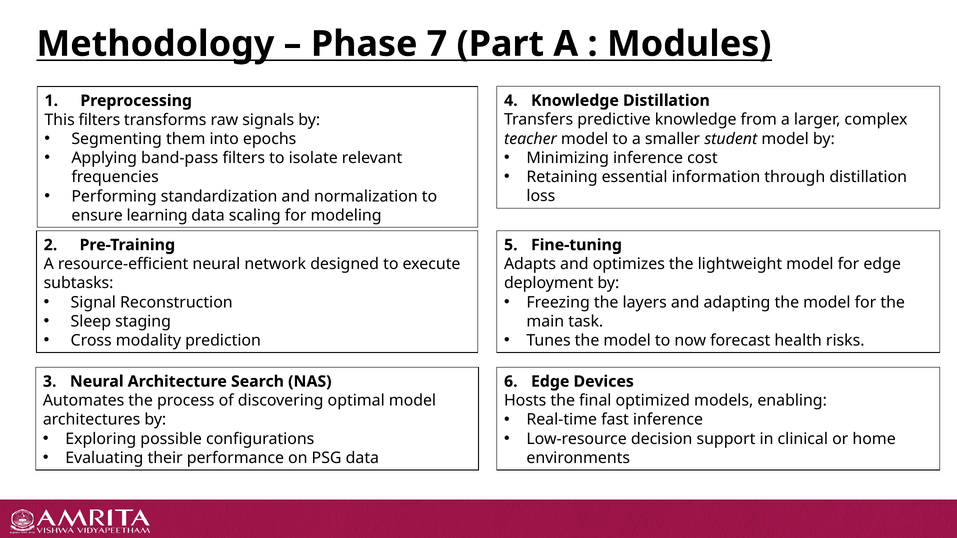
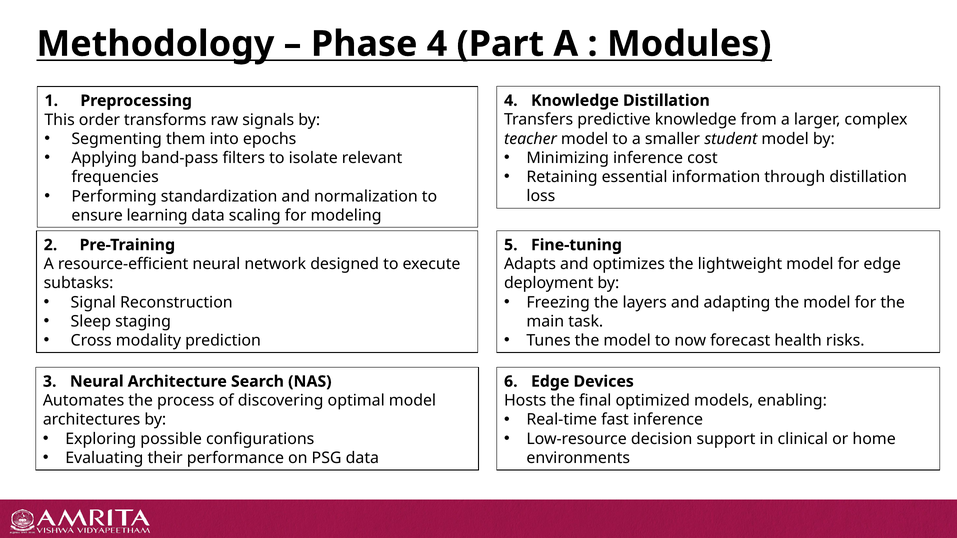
Phase 7: 7 -> 4 (437, 44)
This filters: filters -> order (99, 120)
